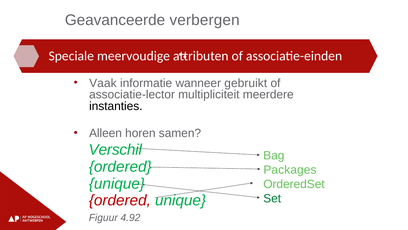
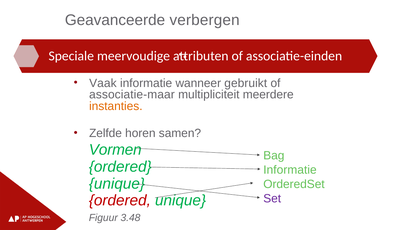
associatie-lector: associatie-lector -> associatie-maar (132, 94)
instanties colour: black -> orange (116, 106)
Alleen: Alleen -> Zelfde (106, 133)
Verschil: Verschil -> Vormen (115, 149)
Packages: Packages -> Informatie (290, 170)
Set colour: green -> purple (272, 198)
4.92: 4.92 -> 3.48 (130, 217)
